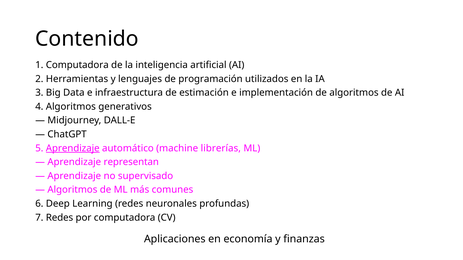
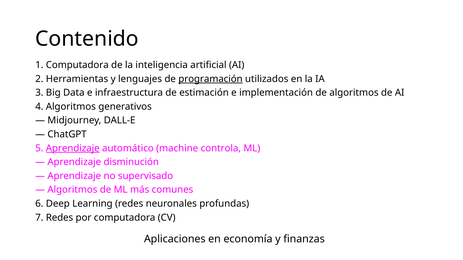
programación underline: none -> present (210, 79)
librerías: librerías -> controla (221, 148)
representan: representan -> disminución (131, 162)
